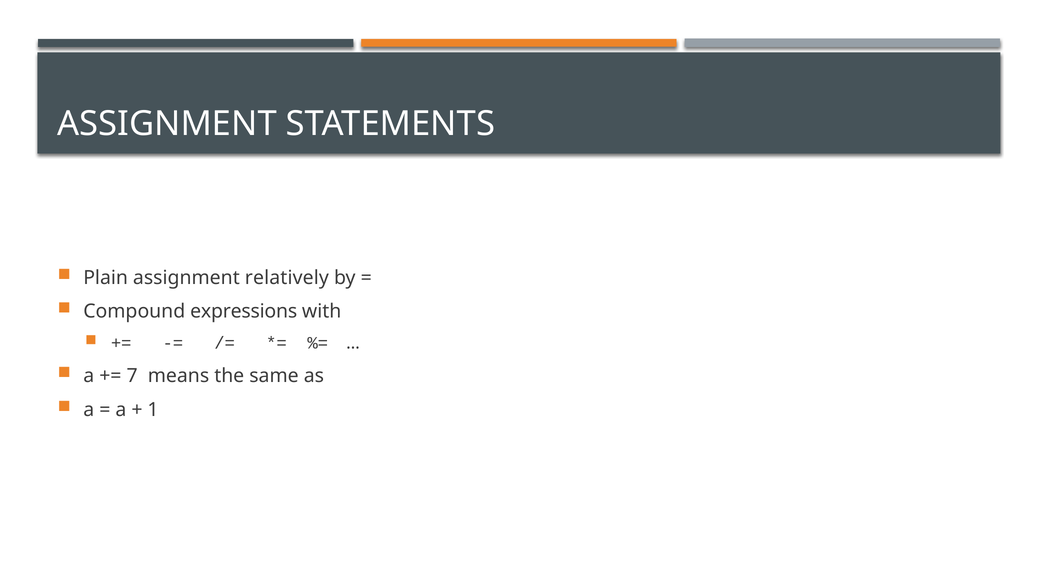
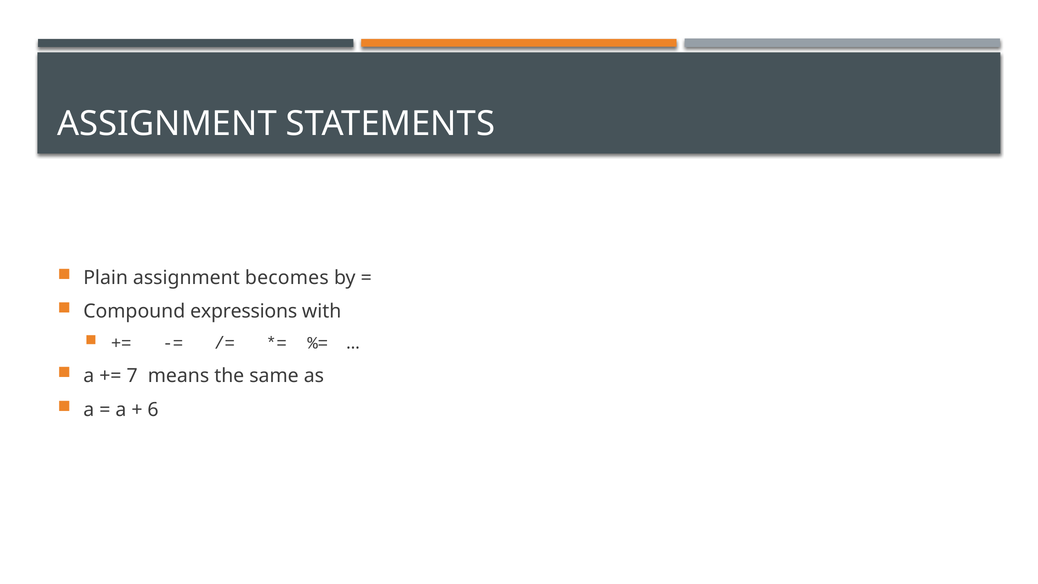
relatively: relatively -> becomes (287, 278)
1: 1 -> 6 (153, 410)
